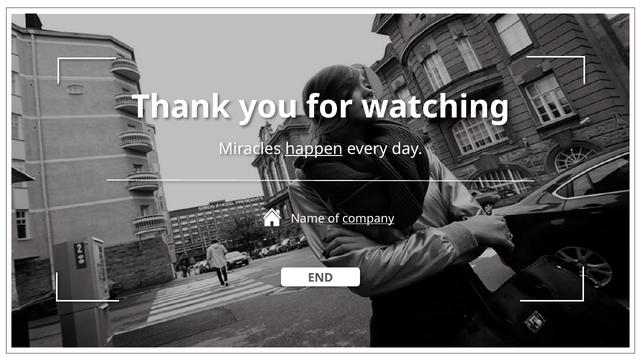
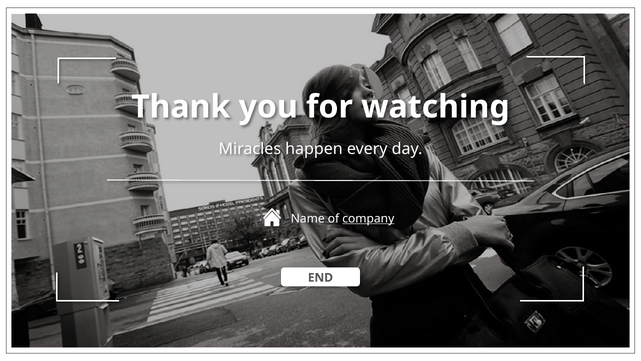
happen underline: present -> none (314, 149)
